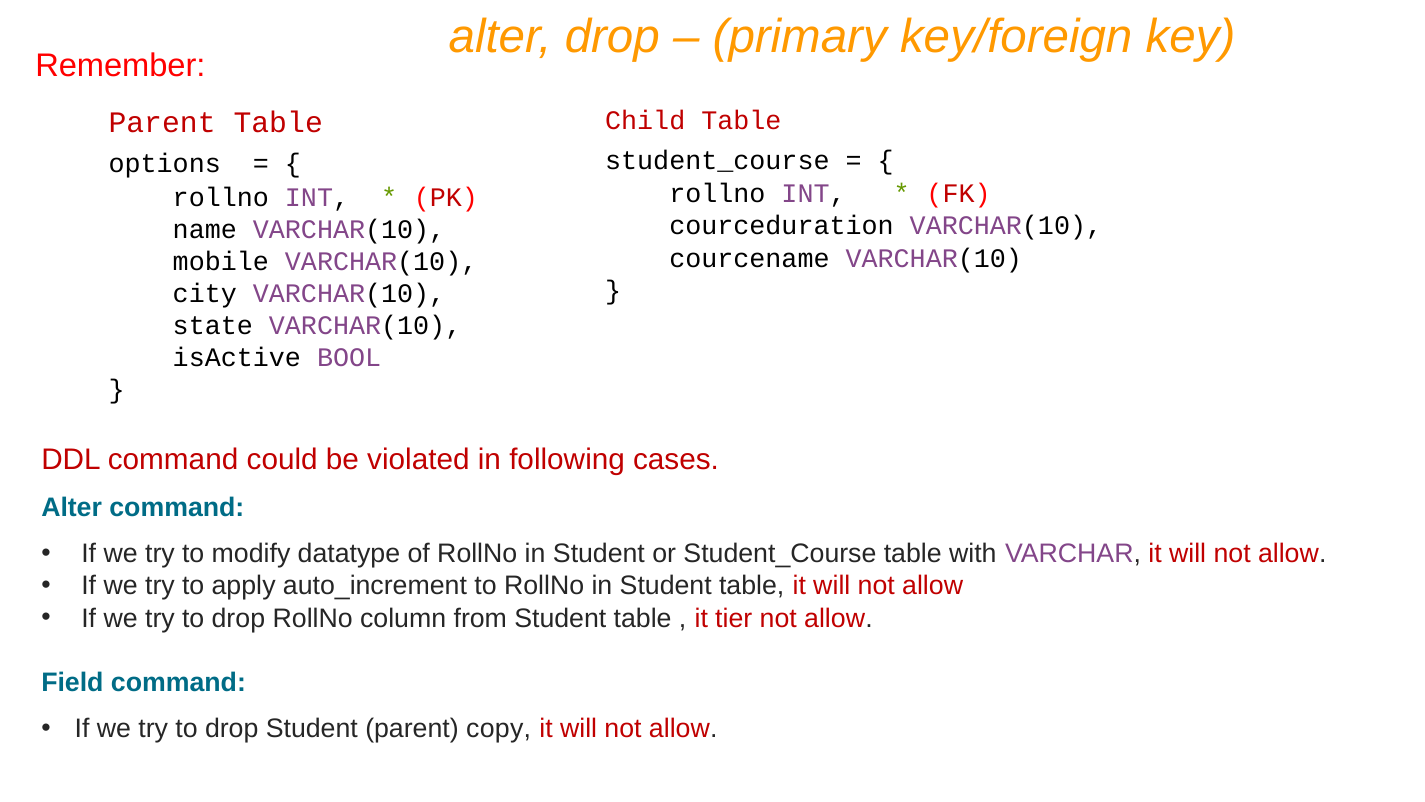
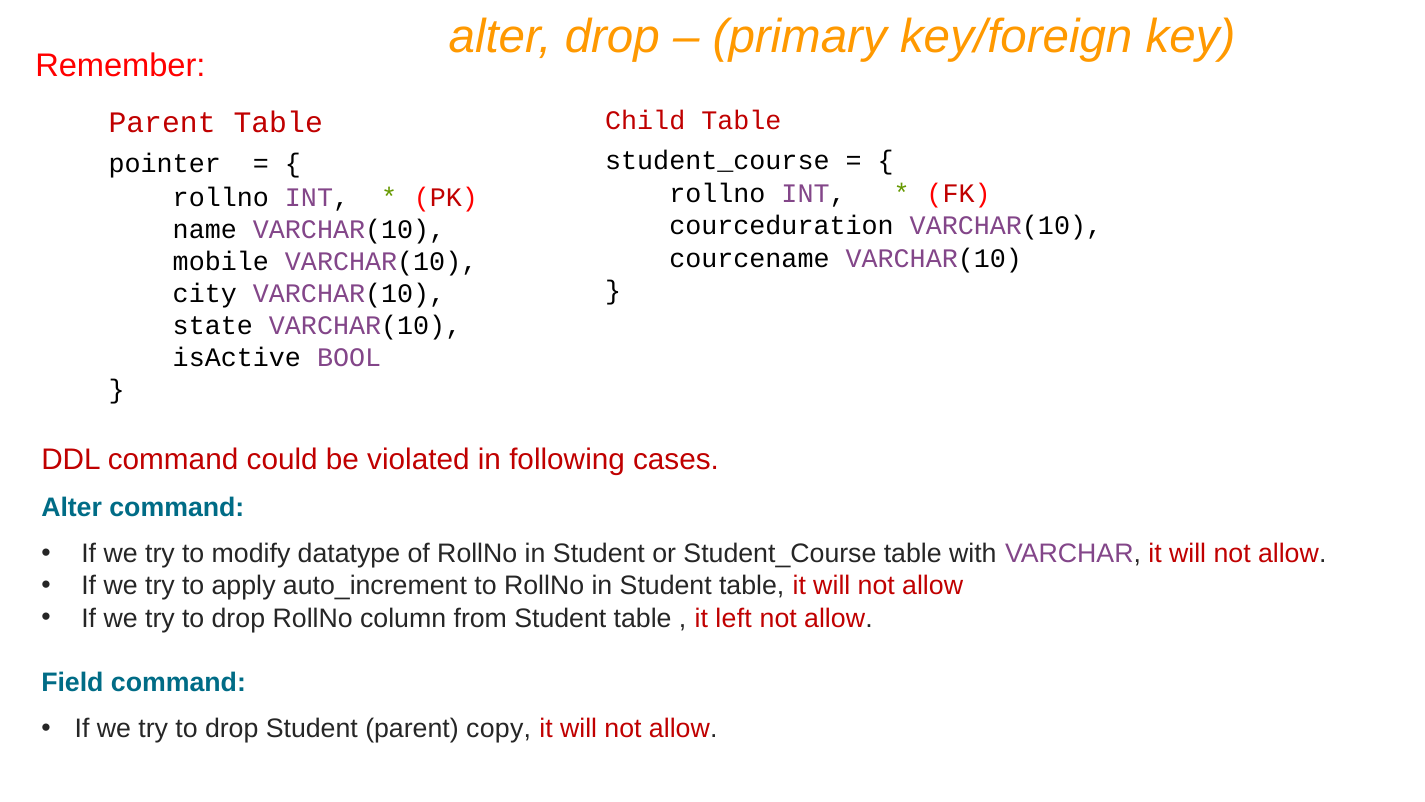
options: options -> pointer (165, 164)
tier: tier -> left (734, 618)
